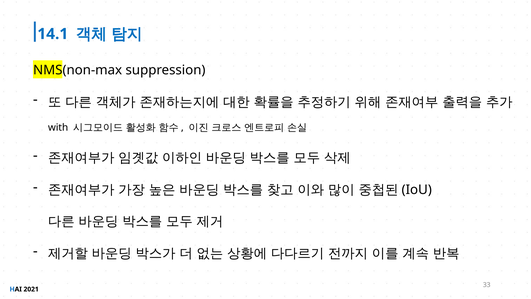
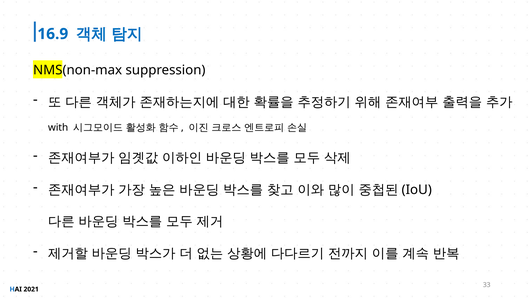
14.1: 14.1 -> 16.9 (53, 34)
